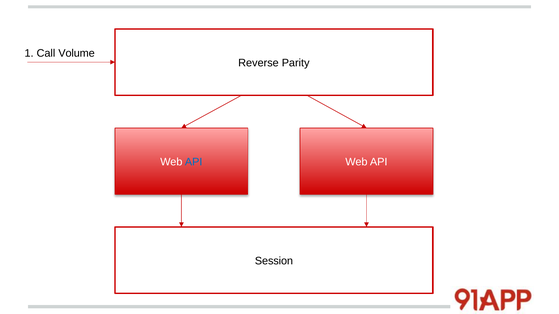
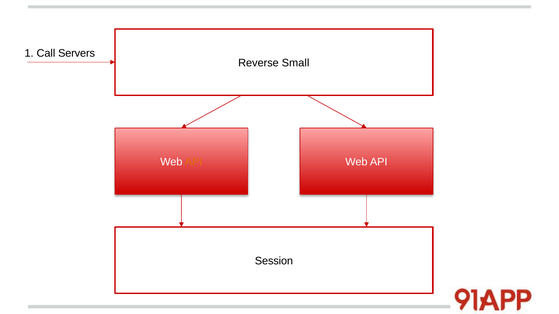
Volume: Volume -> Servers (77, 53)
Parity: Parity -> Small (296, 63)
API colour: blue -> orange (194, 162)
